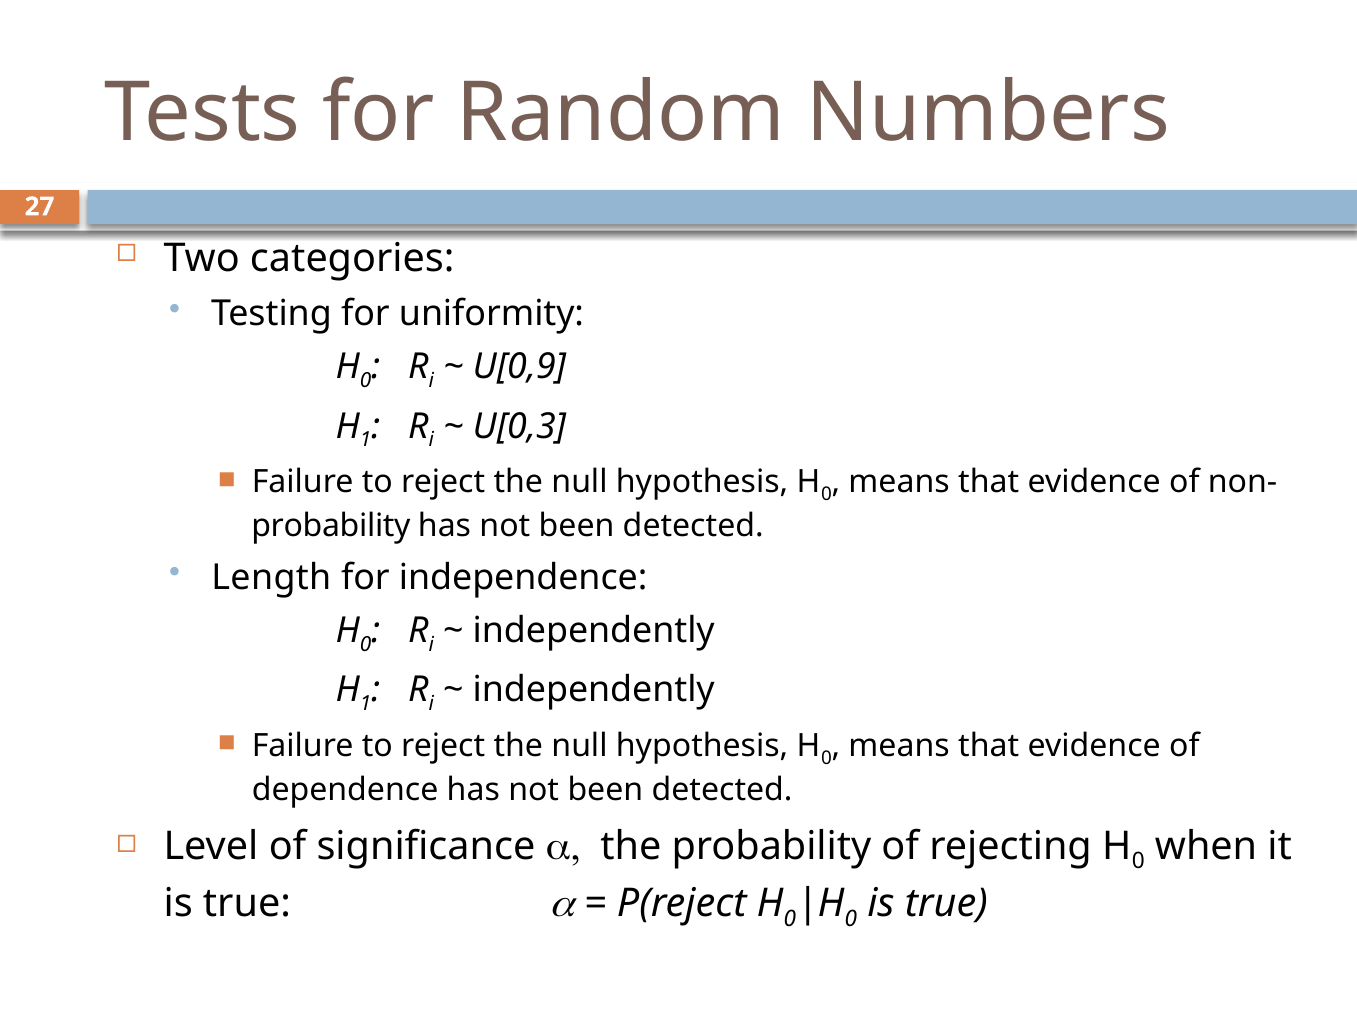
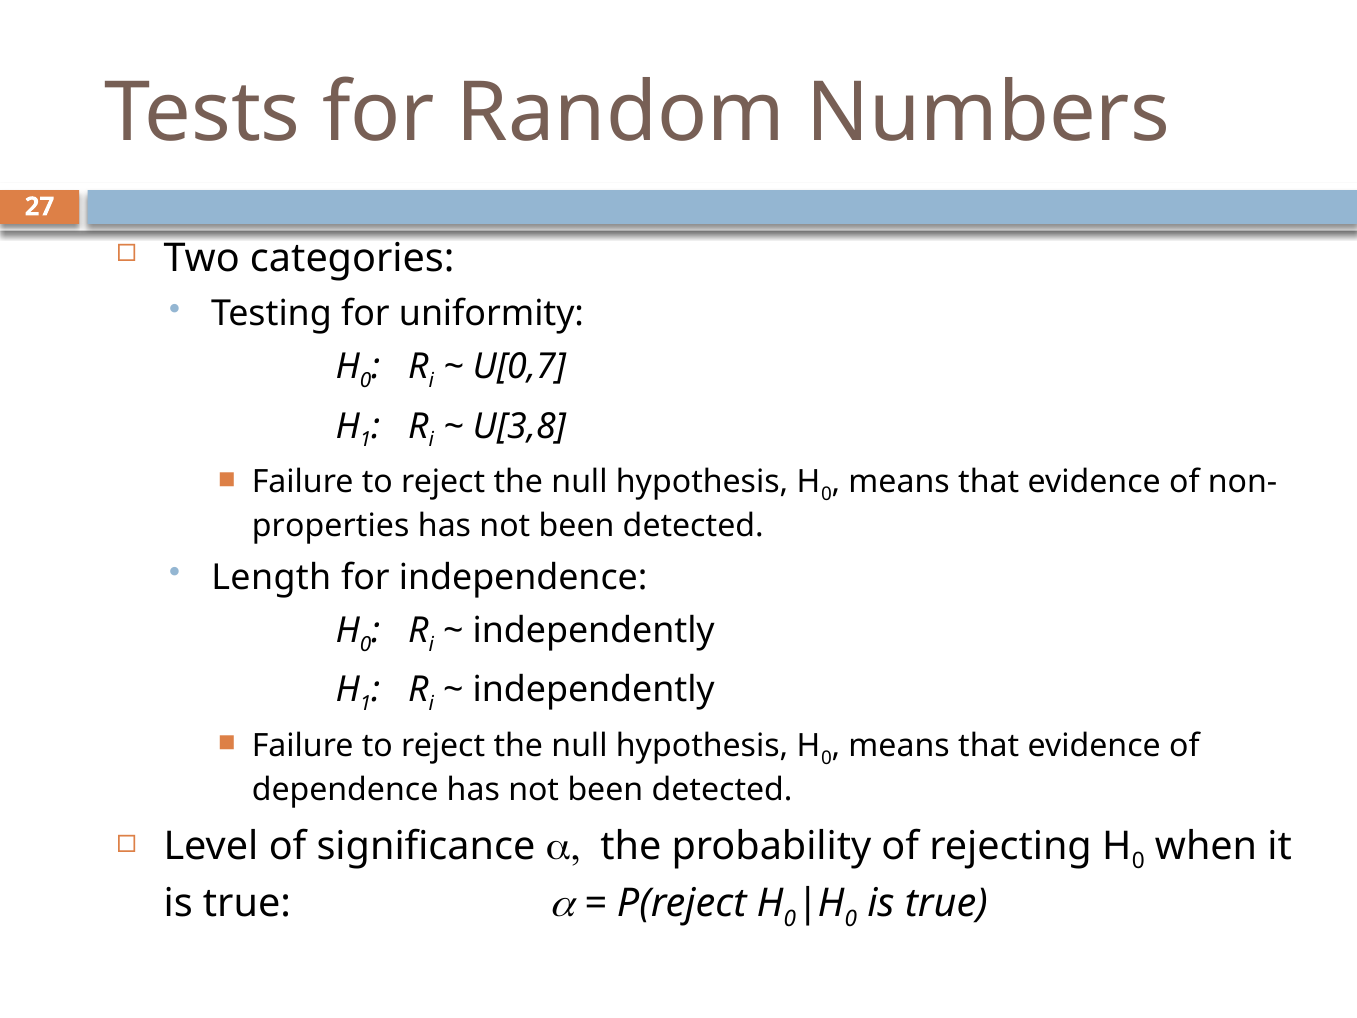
U[0,9: U[0,9 -> U[0,7 (519, 367)
U[0,3: U[0,3 -> U[3,8 (519, 426)
probability: probability -> properties (331, 526)
